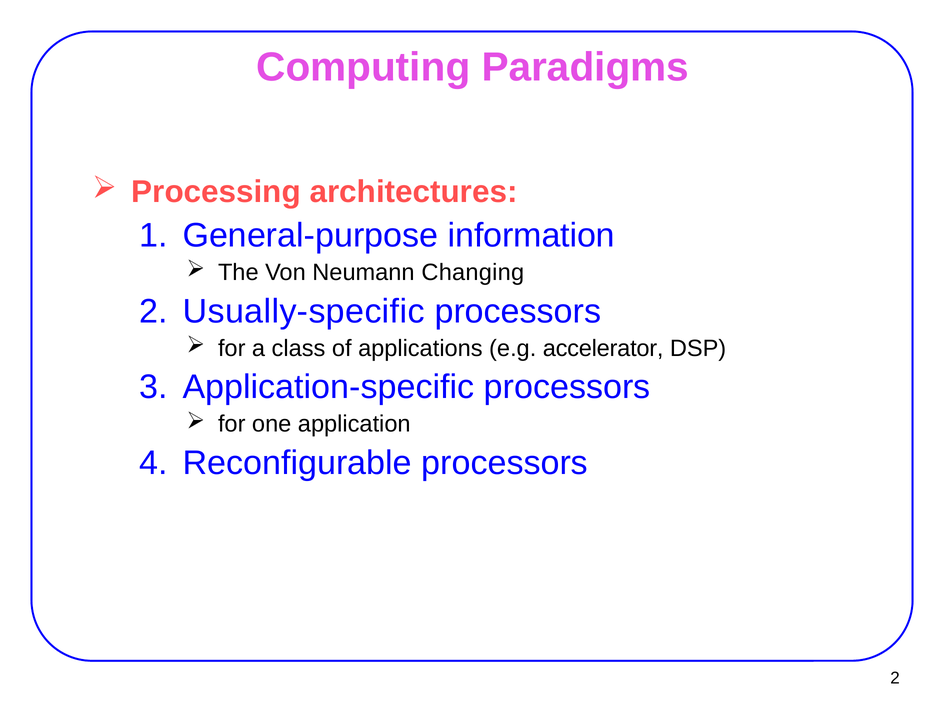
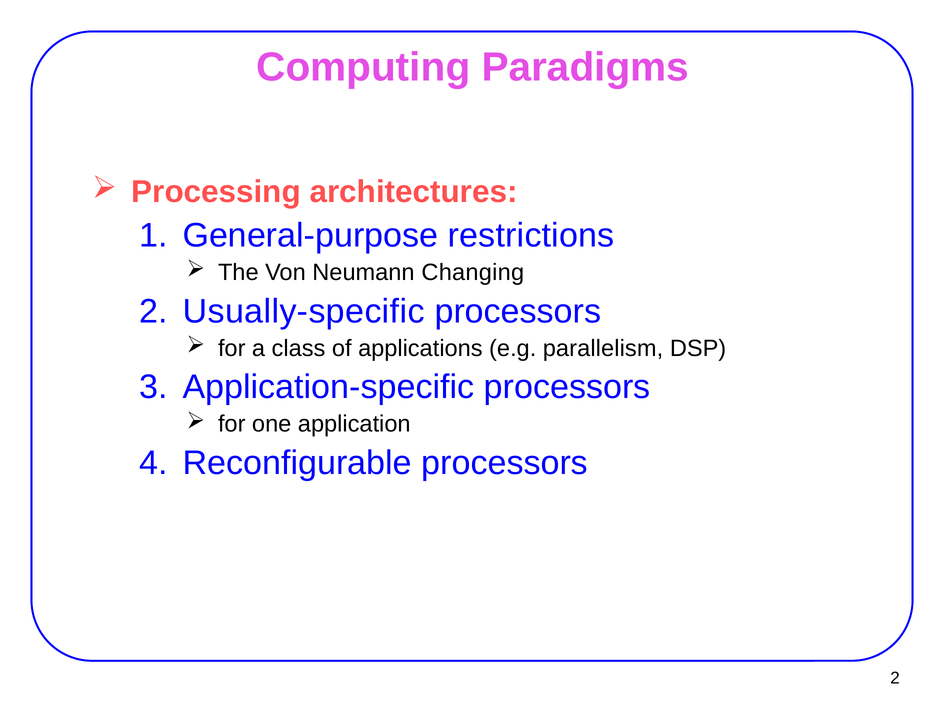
information: information -> restrictions (531, 235)
accelerator: accelerator -> parallelism (603, 348)
